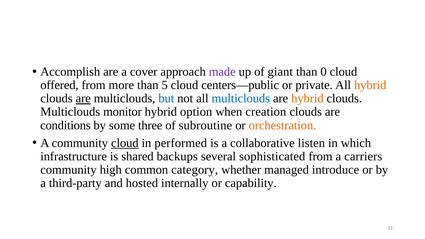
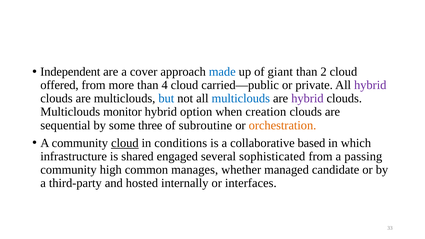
Accomplish: Accomplish -> Independent (70, 72)
made colour: purple -> blue (222, 72)
0: 0 -> 2 (324, 72)
5: 5 -> 4 (165, 85)
centers—public: centers—public -> carried—public (240, 85)
hybrid colour: orange -> purple (370, 85)
are underline: present -> none (83, 99)
hybrid colour: orange -> purple (307, 99)
conditions: conditions -> sequential (65, 125)
performed: performed -> conditions (181, 143)
listen: listen -> based (311, 143)
backups: backups -> engaged (177, 156)
carriers: carriers -> passing (363, 156)
category: category -> manages (195, 170)
introduce: introduce -> candidate (336, 170)
capability: capability -> interfaces (251, 183)
